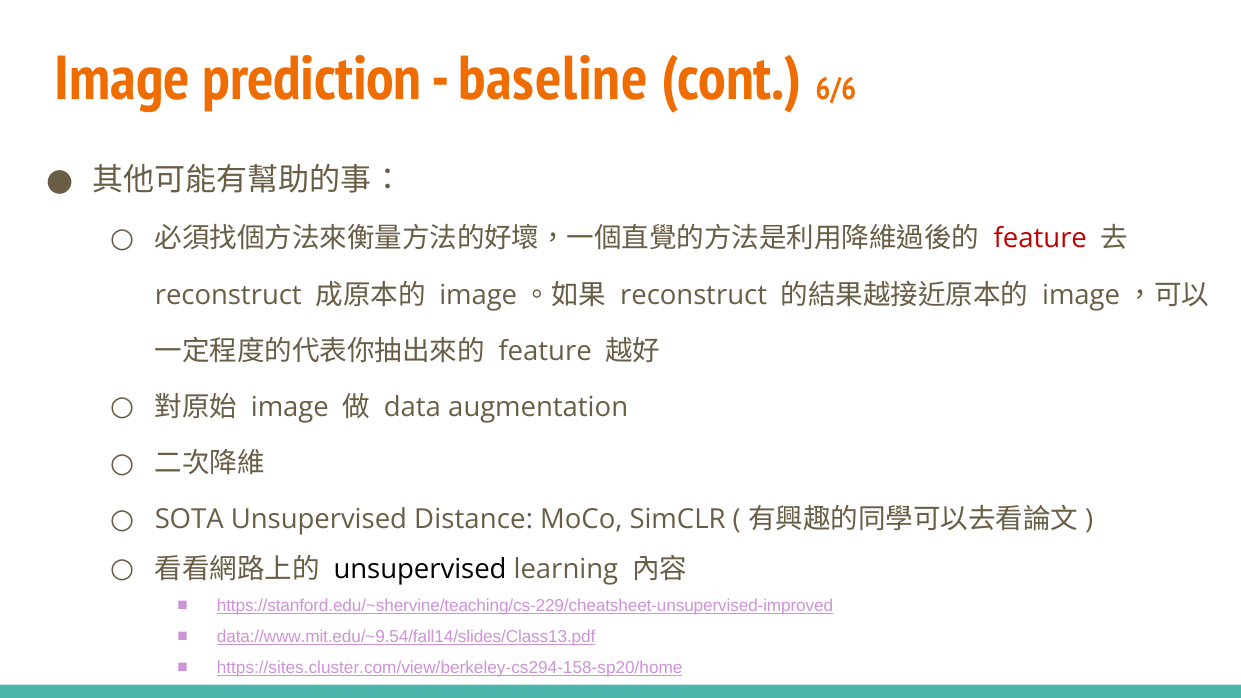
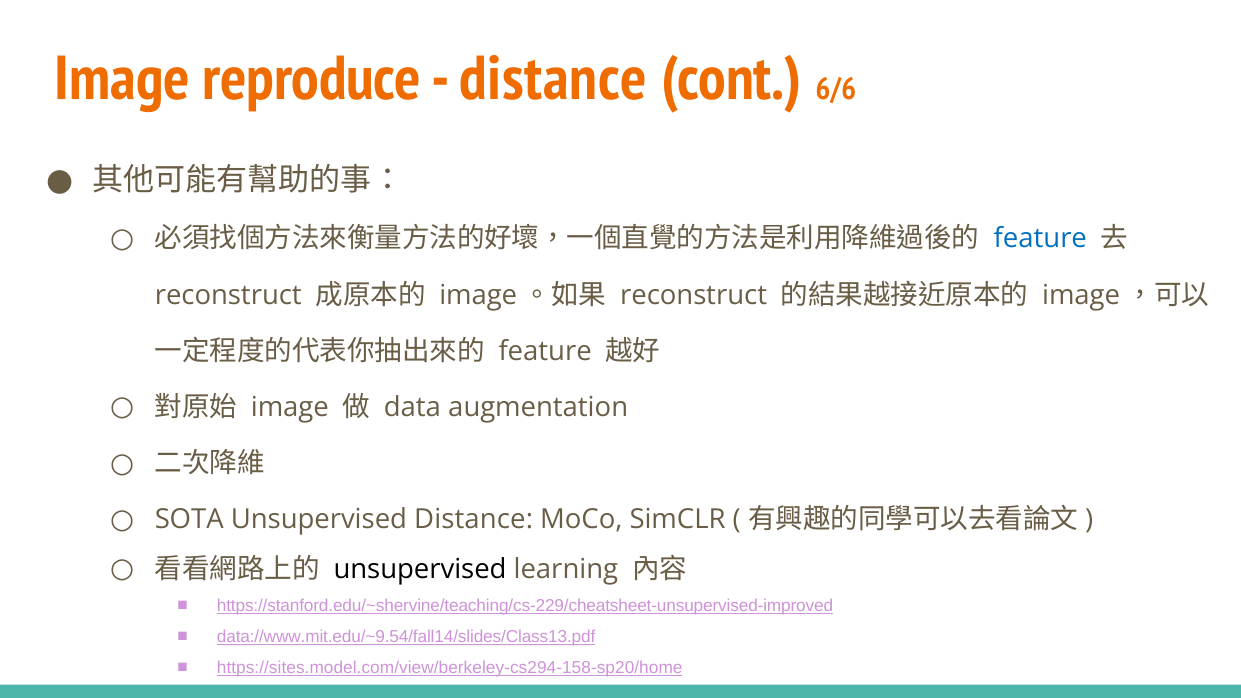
prediction: prediction -> reproduce (312, 79)
baseline: baseline -> distance (553, 79)
feature colour: red -> blue (1040, 239)
https://sites.cluster.com/view/berkeley-cs294-158-sp20/home: https://sites.cluster.com/view/berkeley-cs294-158-sp20/home -> https://sites.model.com/view/berkeley-cs294-158-sp20/home (450, 668)
